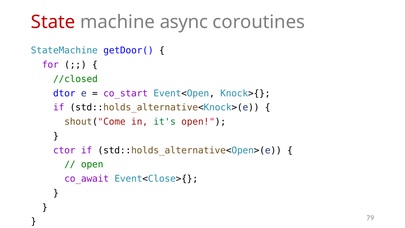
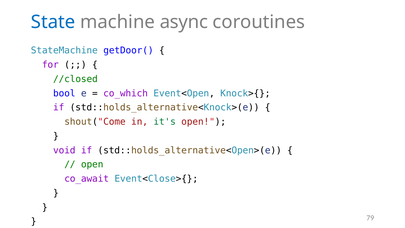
State colour: red -> blue (53, 22)
dtor: dtor -> bool (64, 93)
co_start: co_start -> co_which (126, 93)
ctor: ctor -> void (64, 150)
